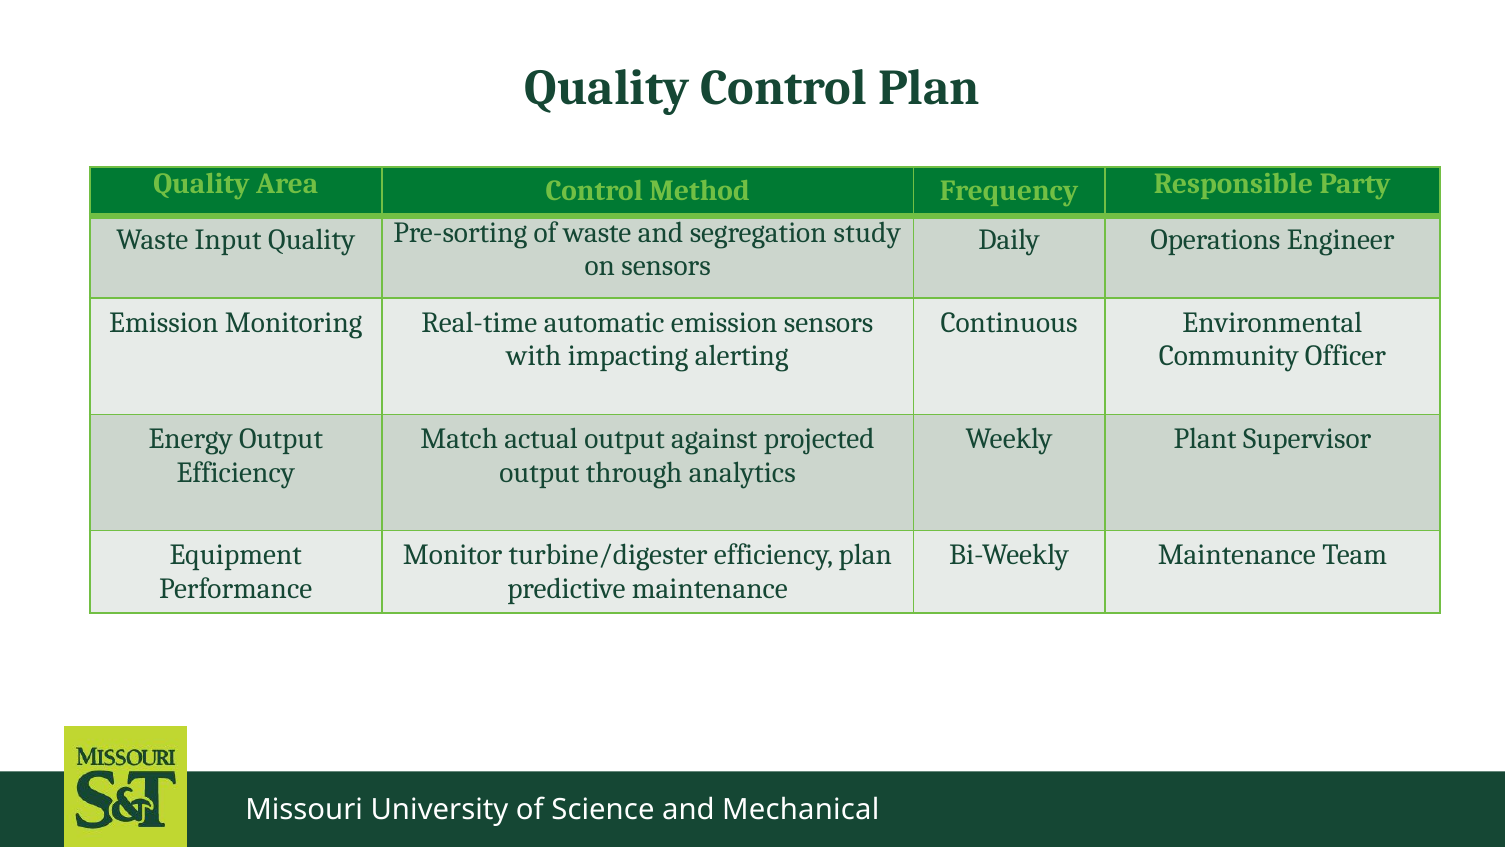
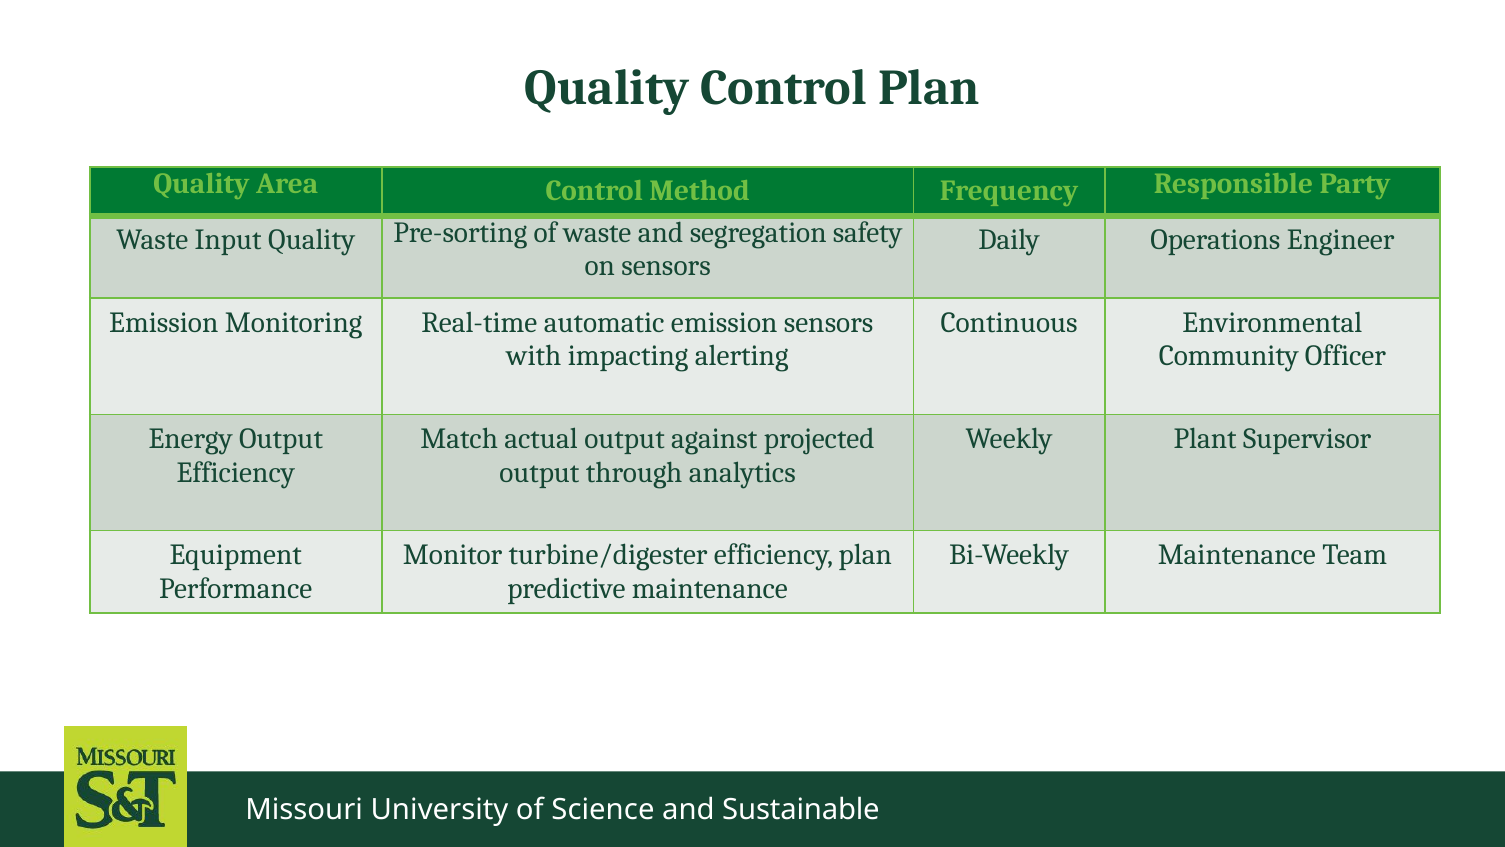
study: study -> safety (868, 232)
Mechanical: Mechanical -> Sustainable (801, 809)
